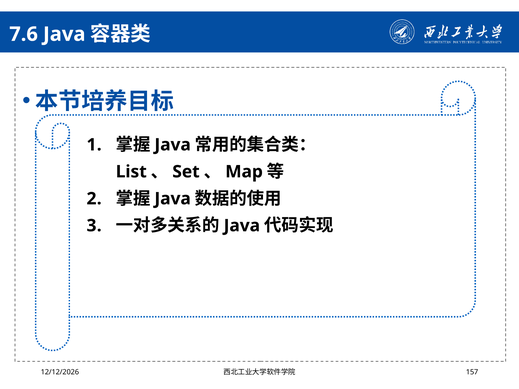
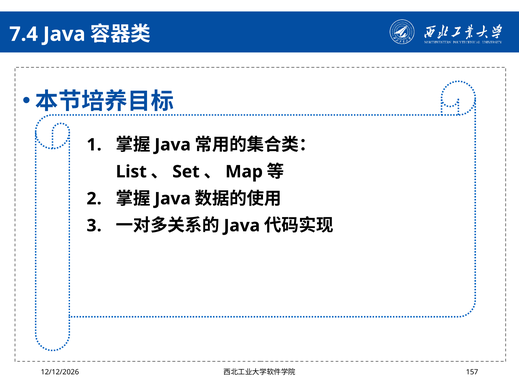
7.6: 7.6 -> 7.4 (24, 34)
